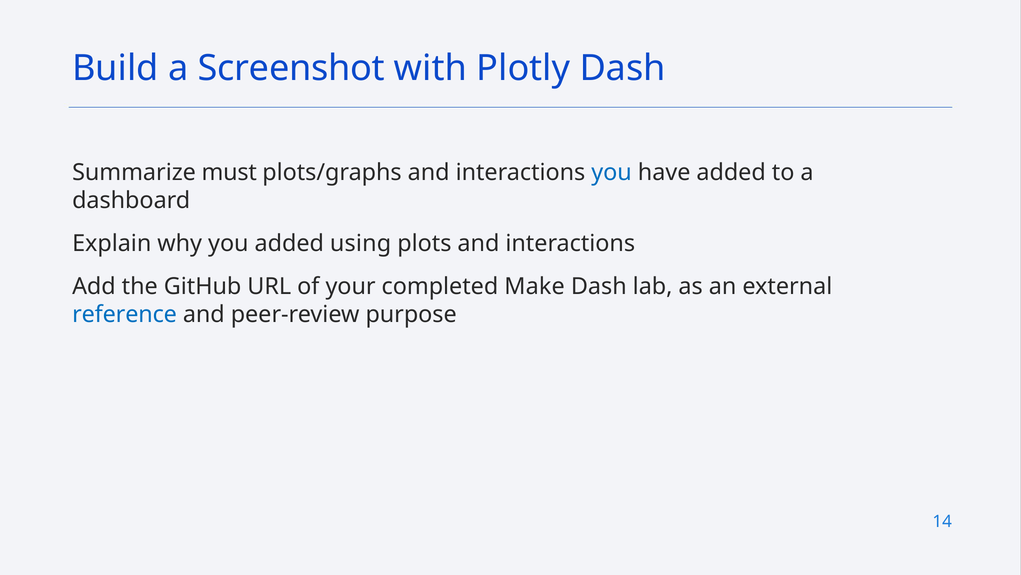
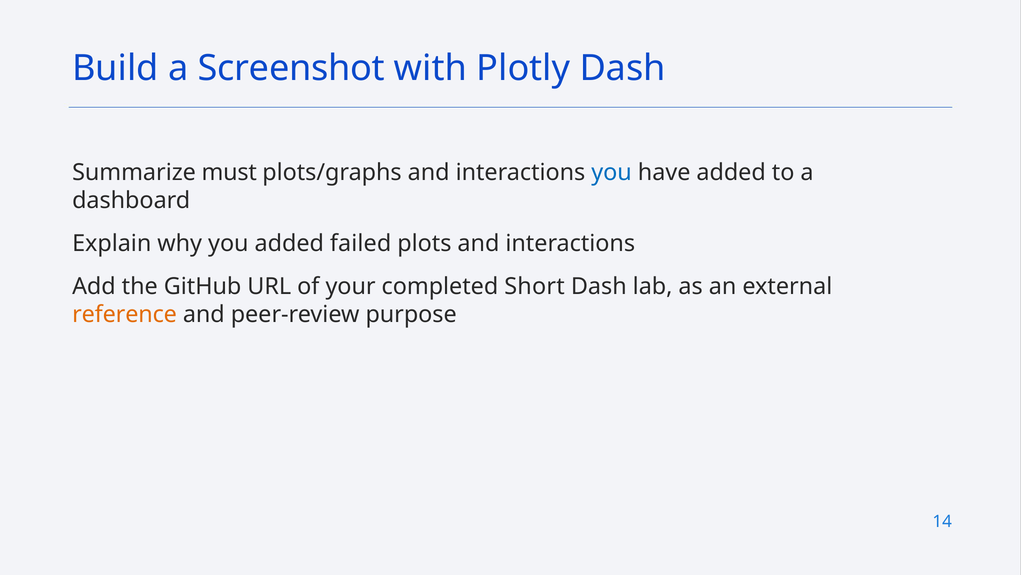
using: using -> failed (361, 243)
Make: Make -> Short (535, 286)
reference colour: blue -> orange (125, 314)
